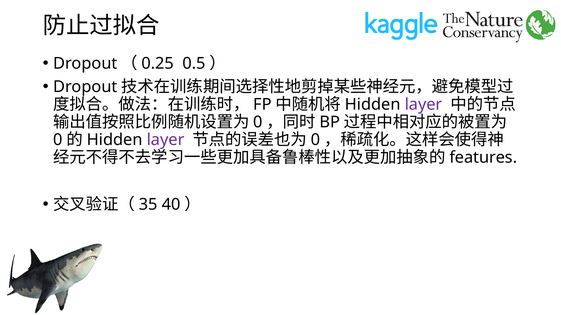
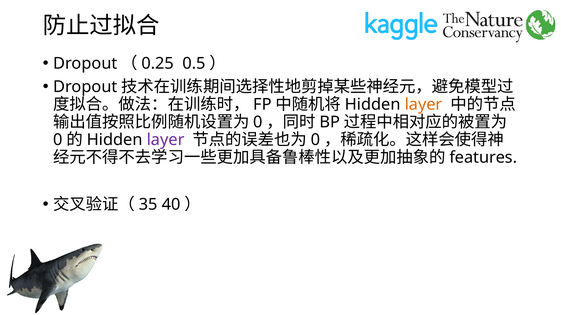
layer colour: purple -> orange (424, 105)
